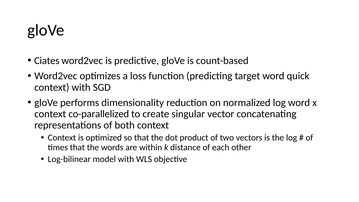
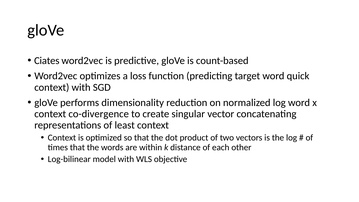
co-parallelized: co-parallelized -> co-divergence (99, 114)
both: both -> least (125, 125)
